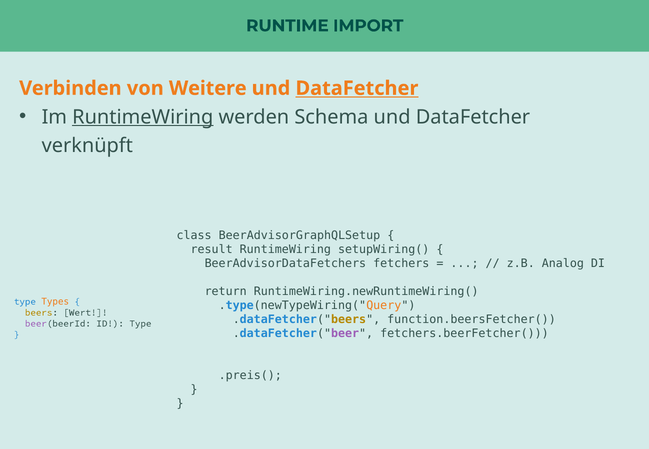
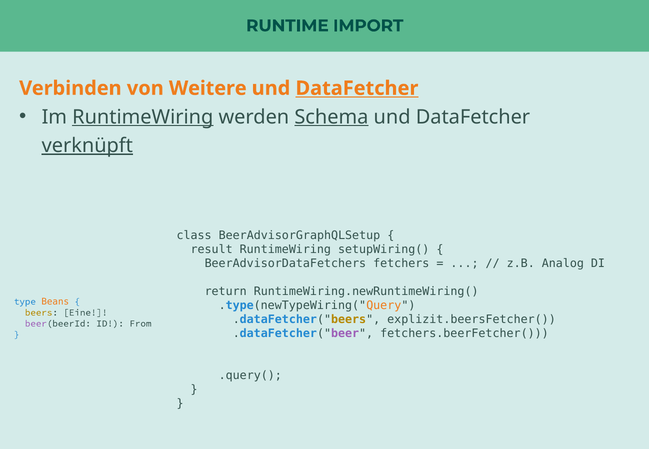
Schema underline: none -> present (331, 117)
verknüpft underline: none -> present (87, 146)
Types: Types -> Beans (55, 302)
Wert: Wert -> Eine (85, 313)
function.beersFetcher(: function.beersFetcher( -> explizit.beersFetcher( (471, 320)
ID Type: Type -> From (140, 324)
.preis(: .preis( -> .query( (250, 376)
